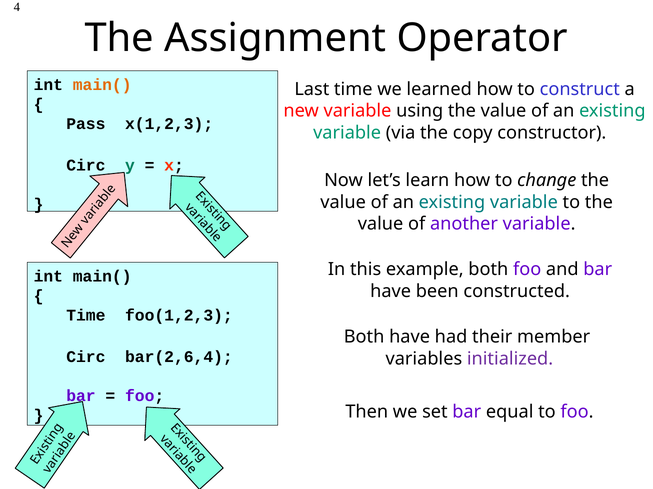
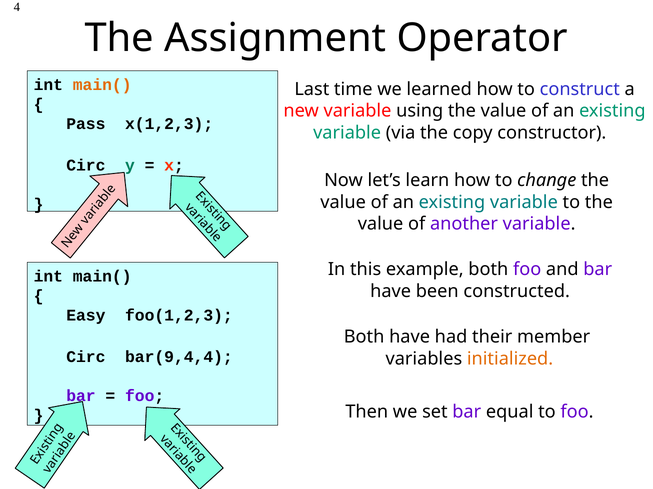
Time: Time -> Easy (86, 316)
bar(2,6,4: bar(2,6,4 -> bar(9,4,4 (179, 357)
initialized colour: purple -> orange (510, 359)
